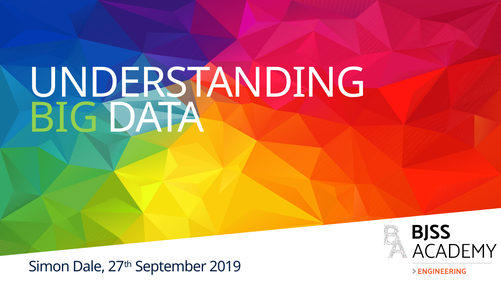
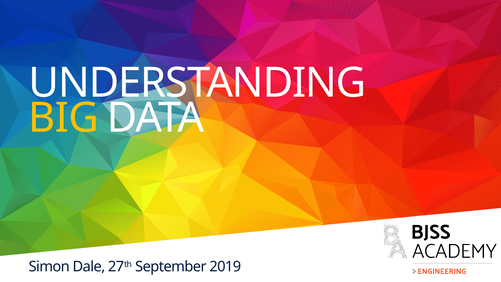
BIG colour: light green -> yellow (64, 118)
